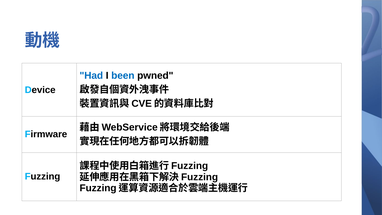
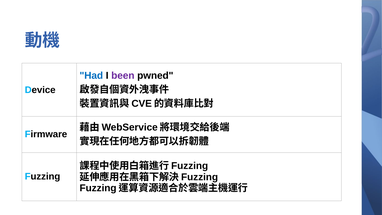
been colour: blue -> purple (123, 76)
